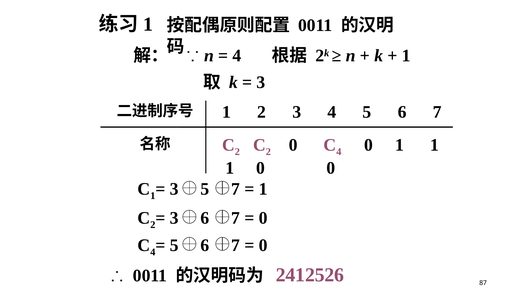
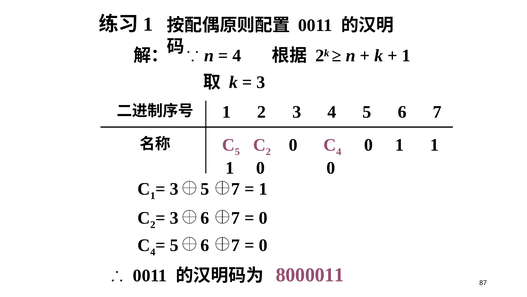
2: 2 -> 5 (237, 151)
2412526: 2412526 -> 8000011 (310, 275)
